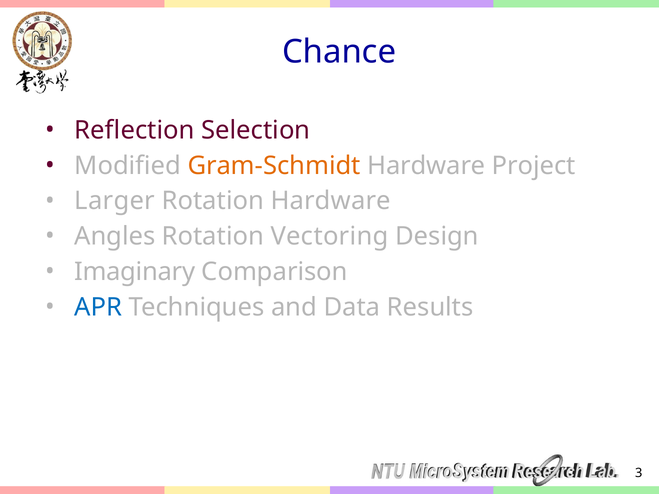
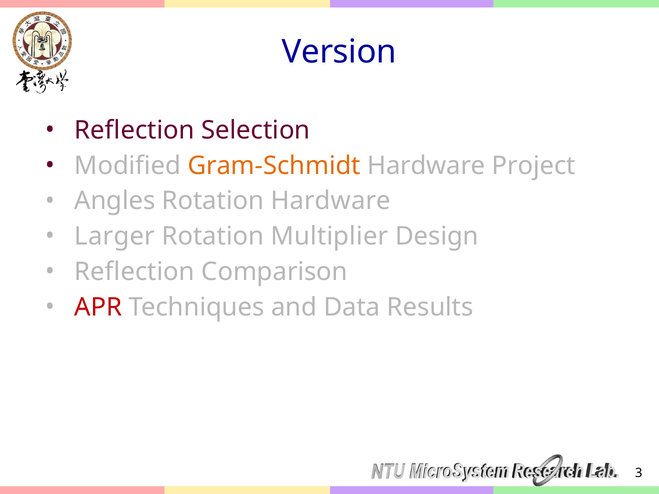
Chance: Chance -> Version (339, 52)
Larger: Larger -> Angles (115, 201)
Angles: Angles -> Larger (115, 236)
Vectoring: Vectoring -> Multiplier (330, 236)
Imaginary: Imaginary -> Reflection (135, 272)
APR colour: blue -> red (98, 307)
